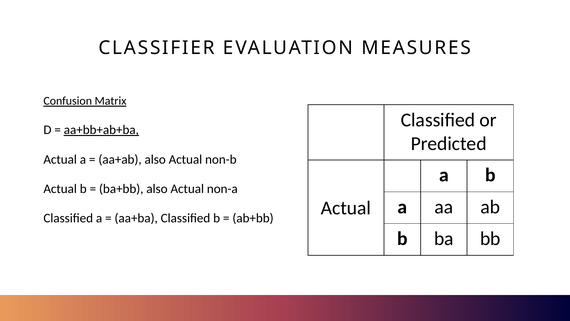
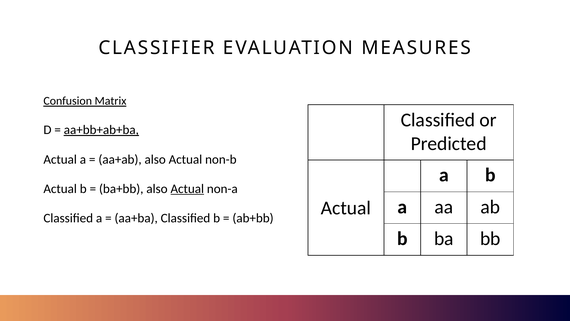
Actual underline: none -> present (187, 189)
